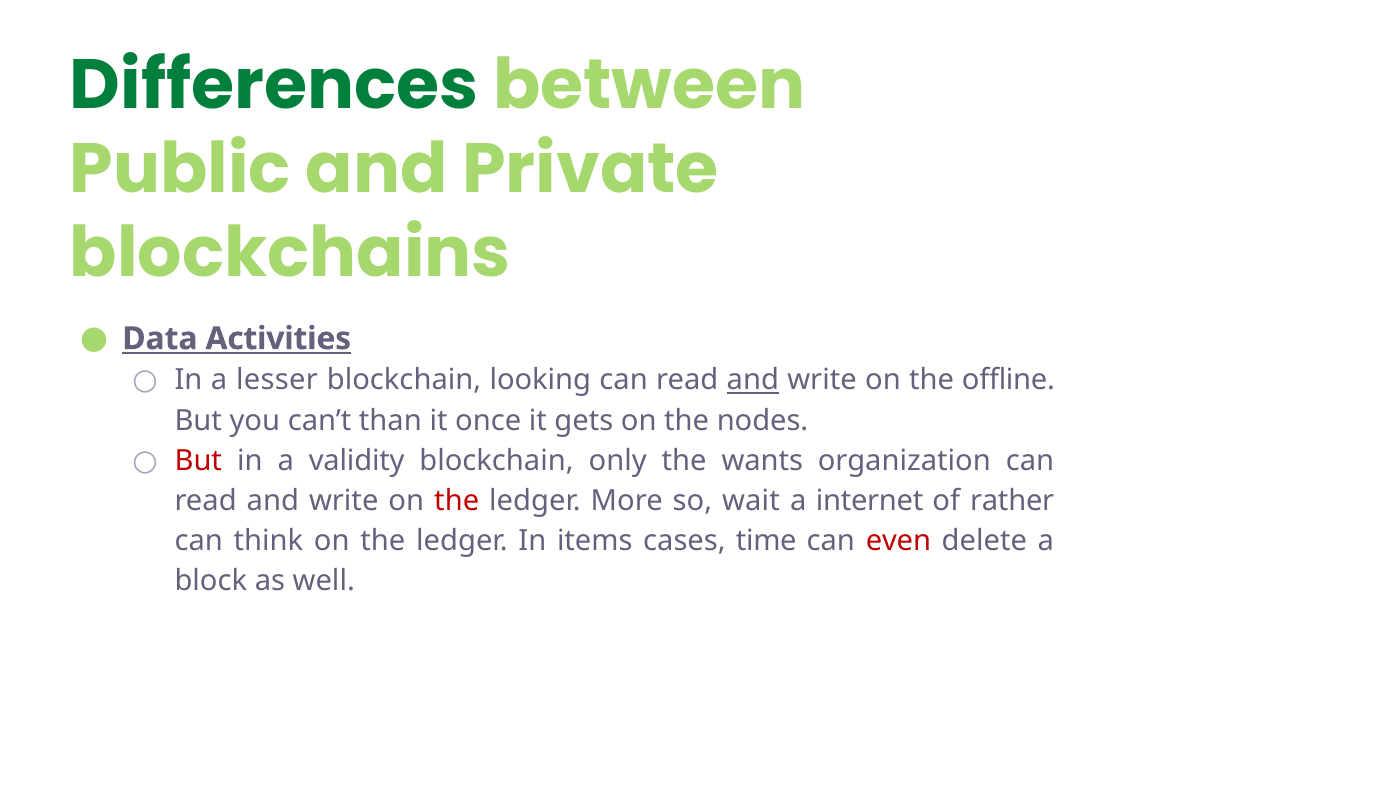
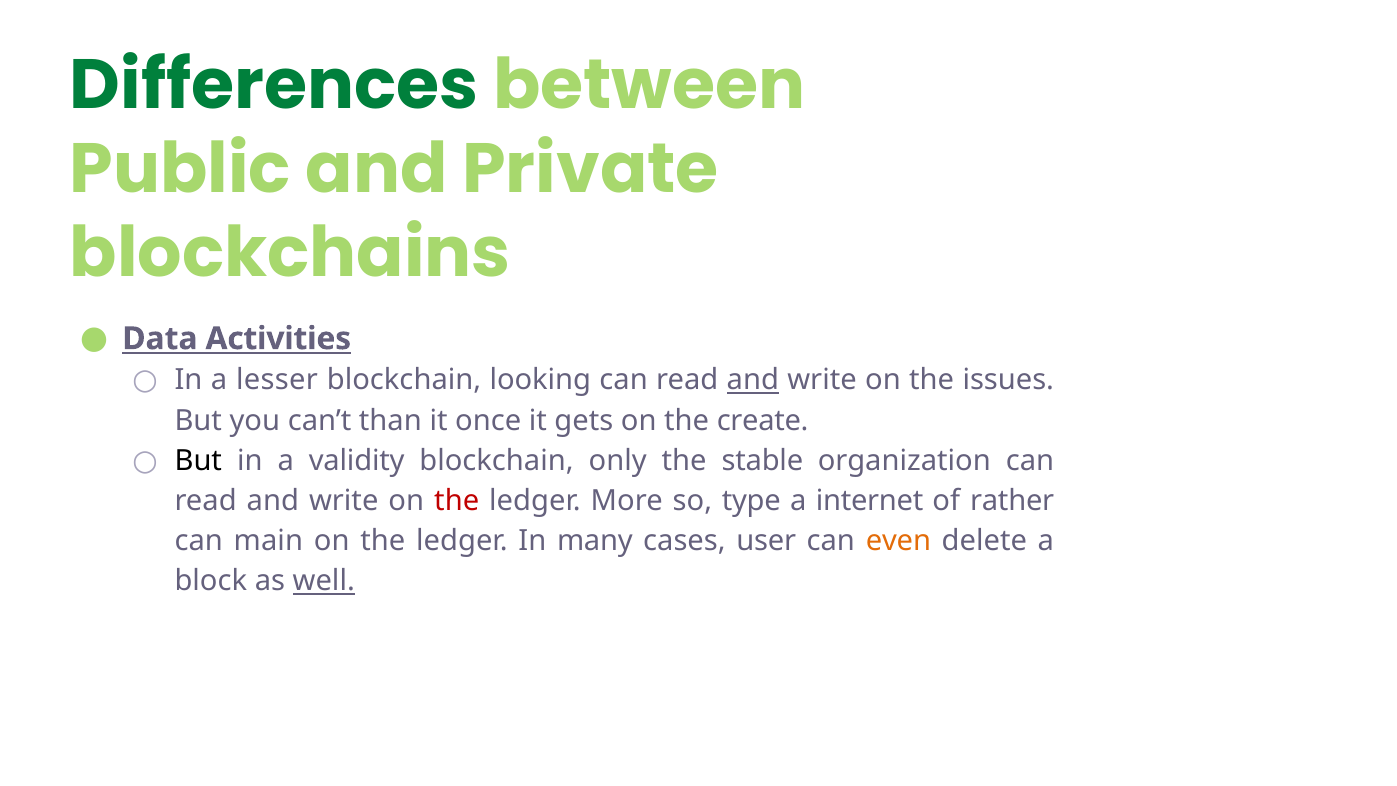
offline: offline -> issues (1008, 380)
nodes: nodes -> create (763, 420)
But colour: red -> black (198, 461)
wants: wants -> stable (762, 461)
wait: wait -> type (751, 501)
think: think -> main (268, 541)
items: items -> many (595, 541)
time: time -> user (766, 541)
even colour: red -> orange (898, 541)
well underline: none -> present (324, 581)
